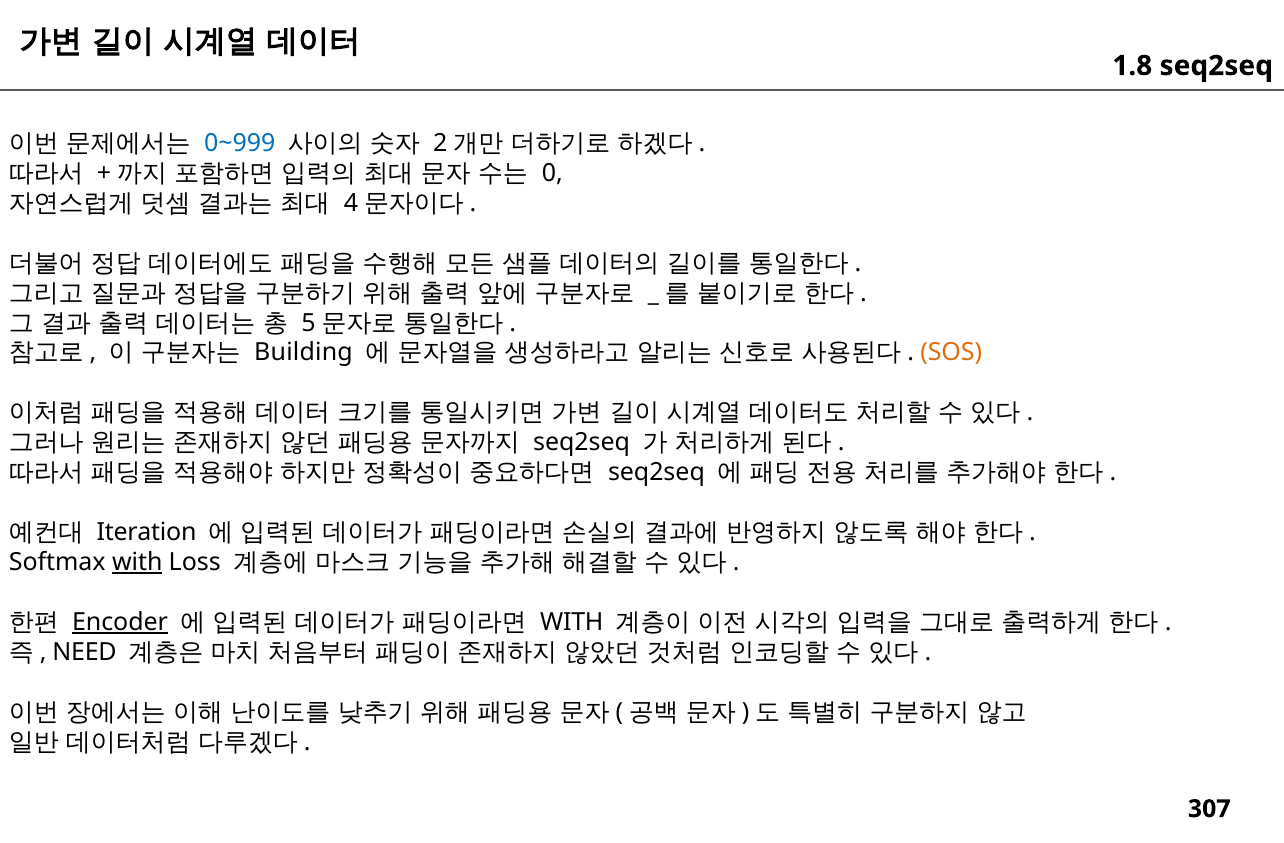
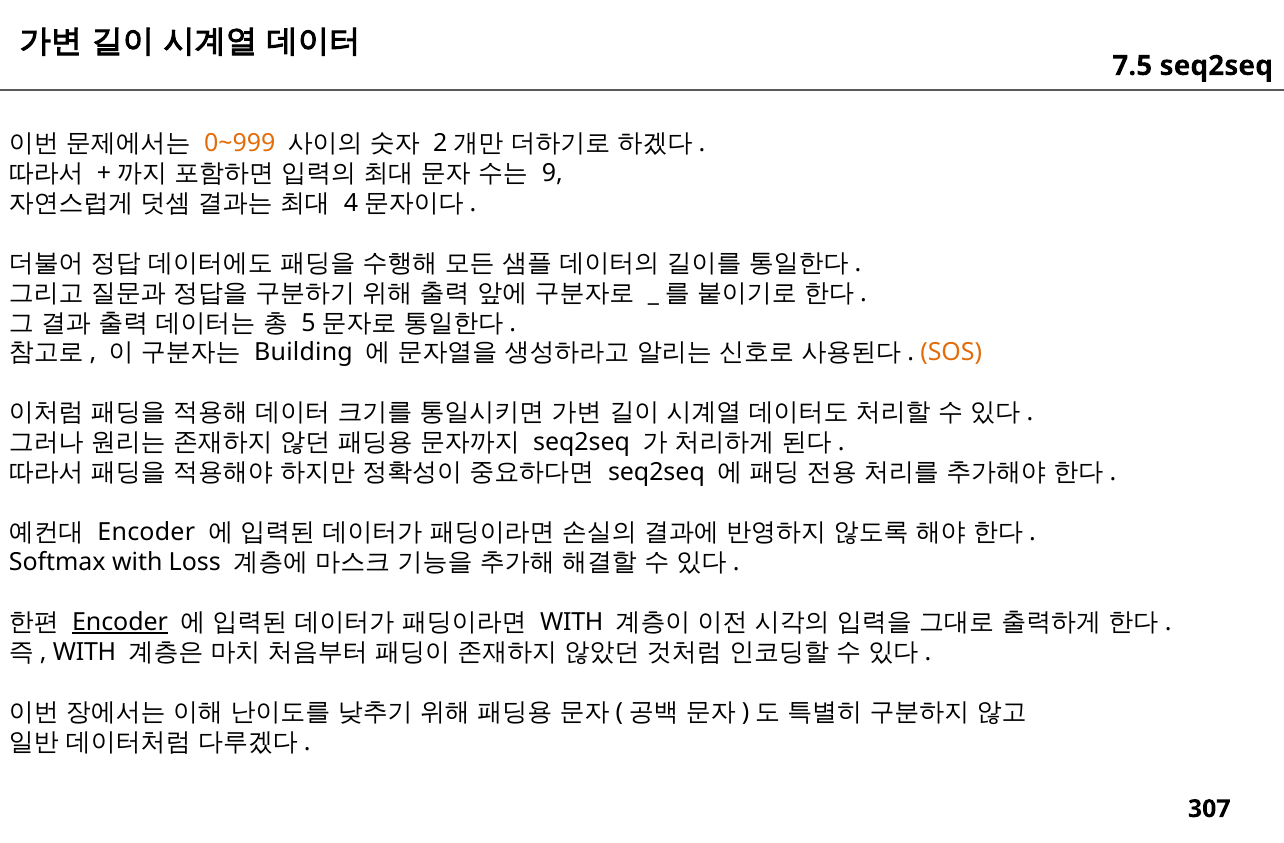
1.8: 1.8 -> 7.5 (1132, 66)
0~999 colour: blue -> orange (240, 143)
0: 0 -> 9 (552, 173)
Iteration: Iteration -> Encoder (146, 533)
with underline: present -> none (137, 563)
NEED: NEED -> WITH (85, 653)
